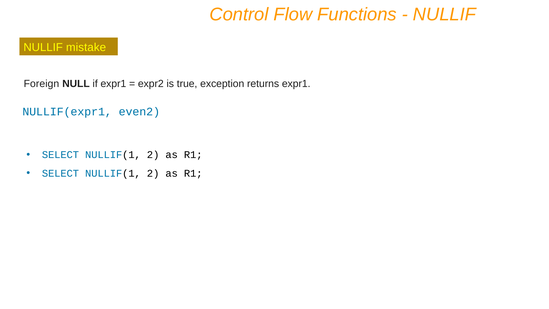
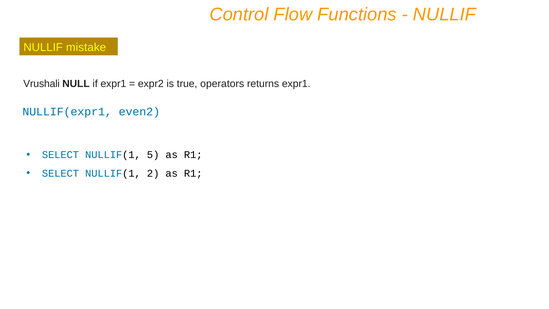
Foreign: Foreign -> Vrushali (42, 84)
exception: exception -> operators (222, 84)
2: 2 -> 5 (153, 155)
